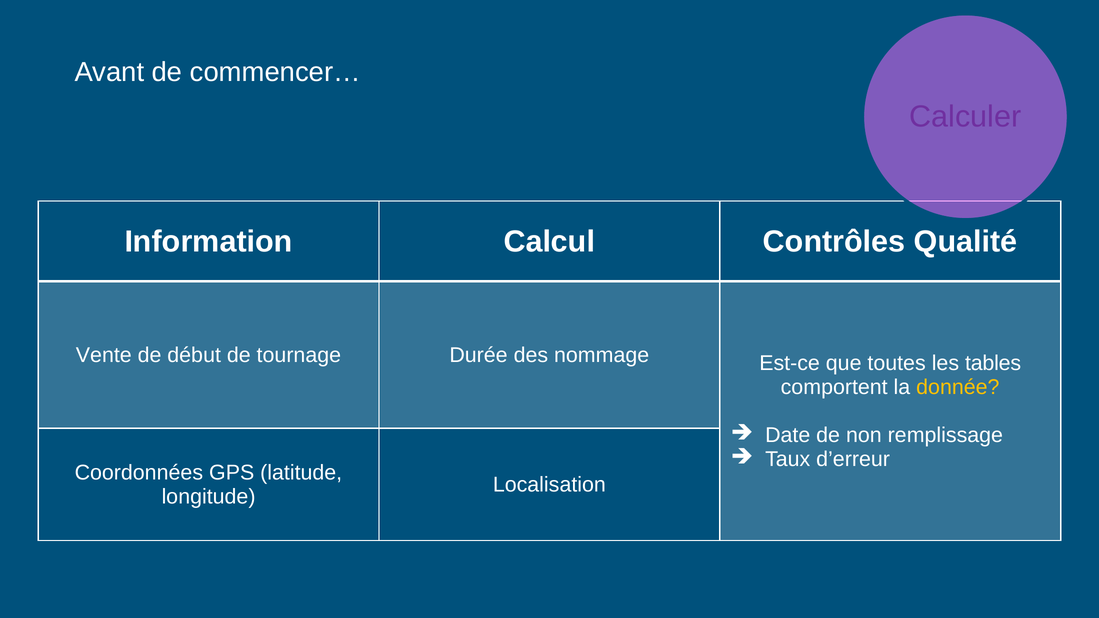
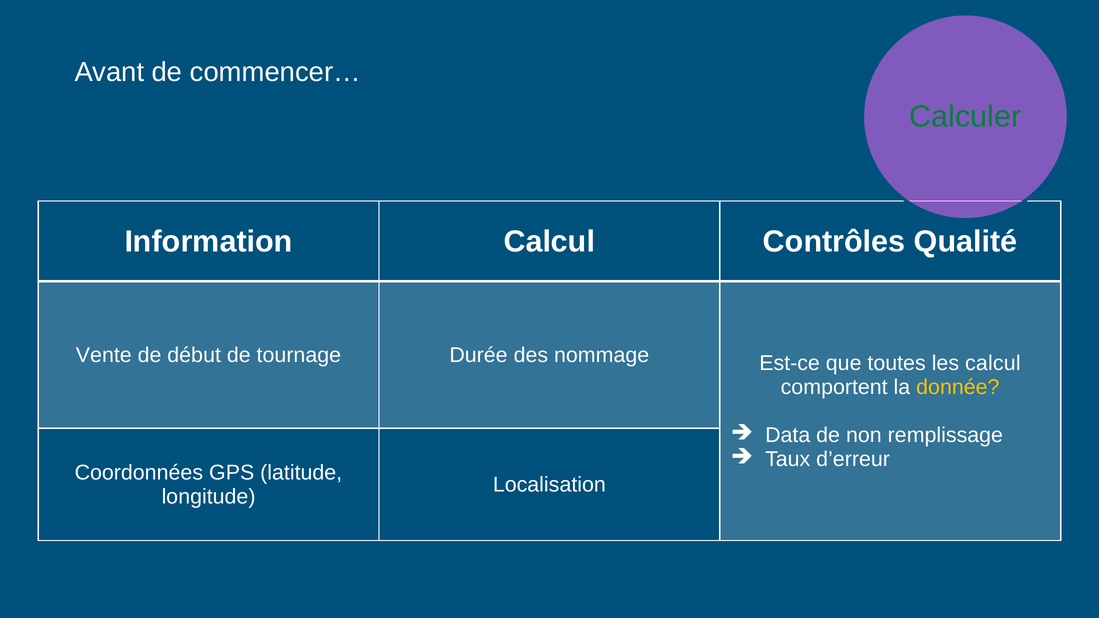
Calculer colour: purple -> green (965, 117)
les tables: tables -> calcul (993, 363)
Date: Date -> Data (788, 435)
